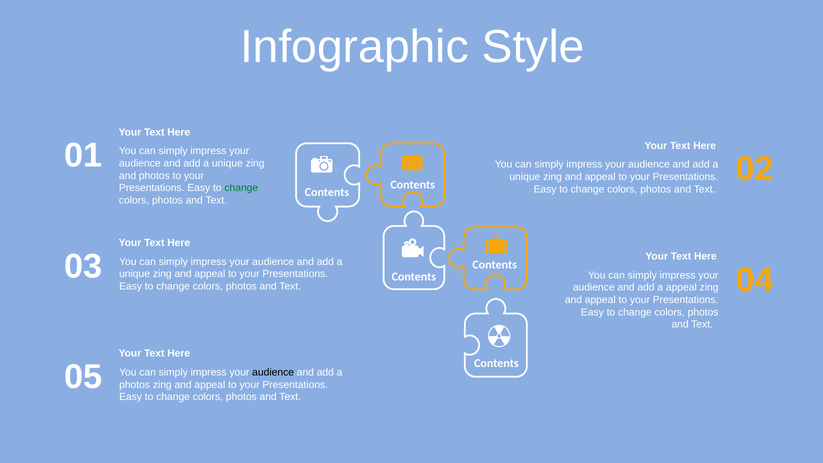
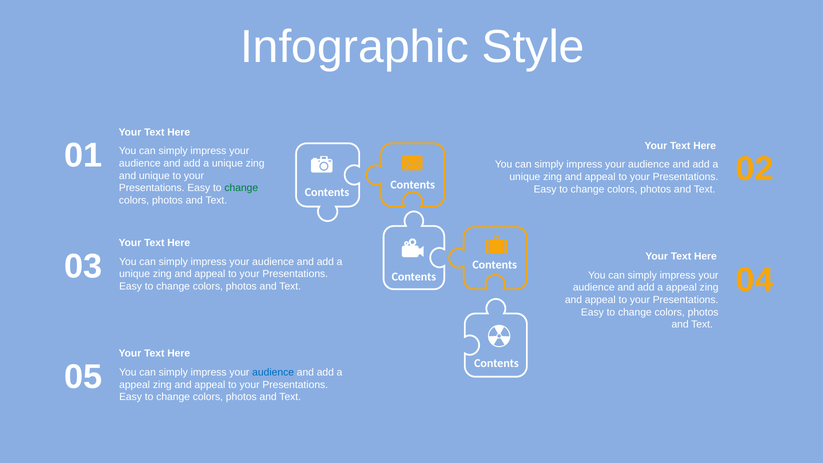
and photos: photos -> unique (154, 176)
audience colour: black -> blue (273, 372)
photos: photos -> appeal (135, 385)
